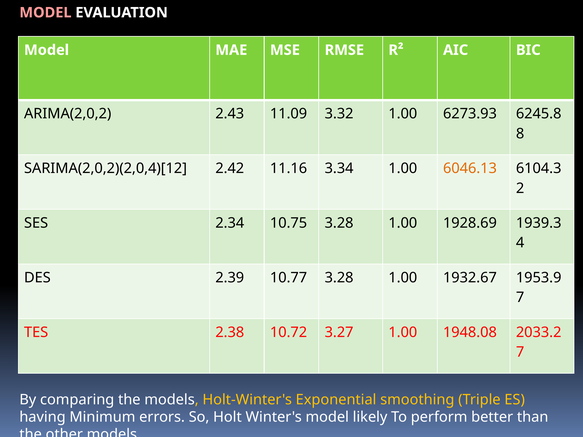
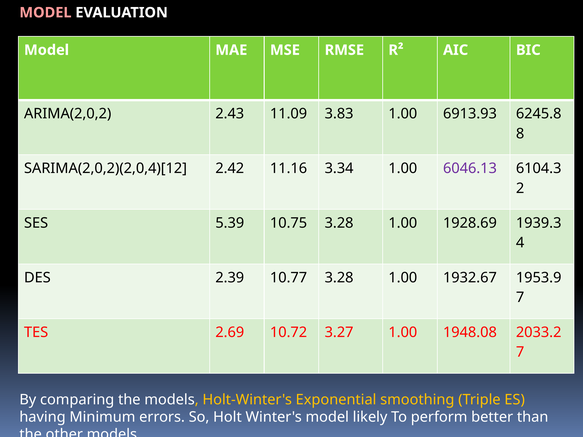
3.32: 3.32 -> 3.83 (339, 114)
6273.93: 6273.93 -> 6913.93 (470, 114)
6046.13 colour: orange -> purple (470, 168)
2.34: 2.34 -> 5.39 (230, 223)
2.38: 2.38 -> 2.69 (230, 332)
